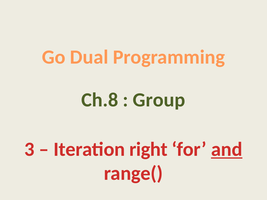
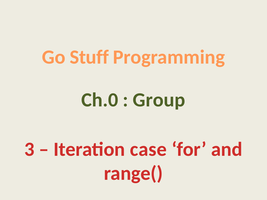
Dual: Dual -> Stuff (89, 57)
Ch.8: Ch.8 -> Ch.0 (100, 100)
right: right -> case (148, 150)
and underline: present -> none (227, 150)
